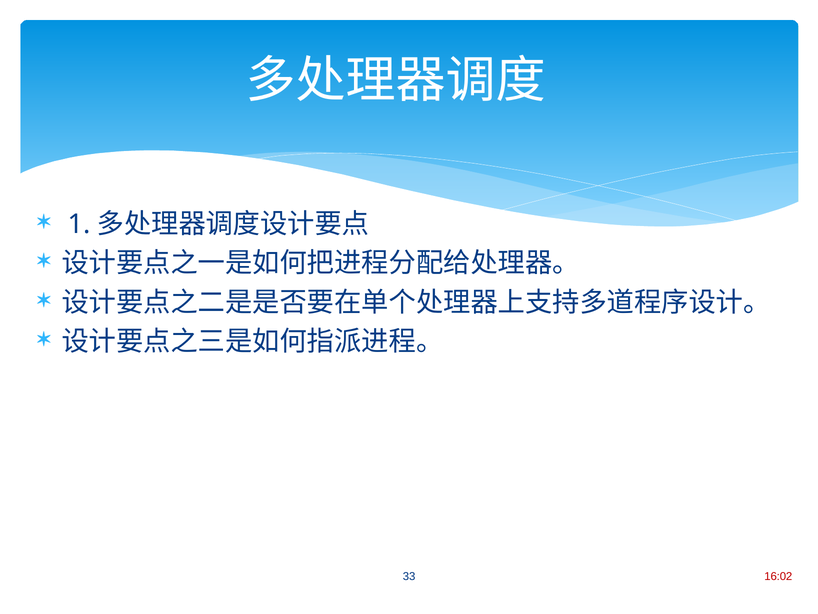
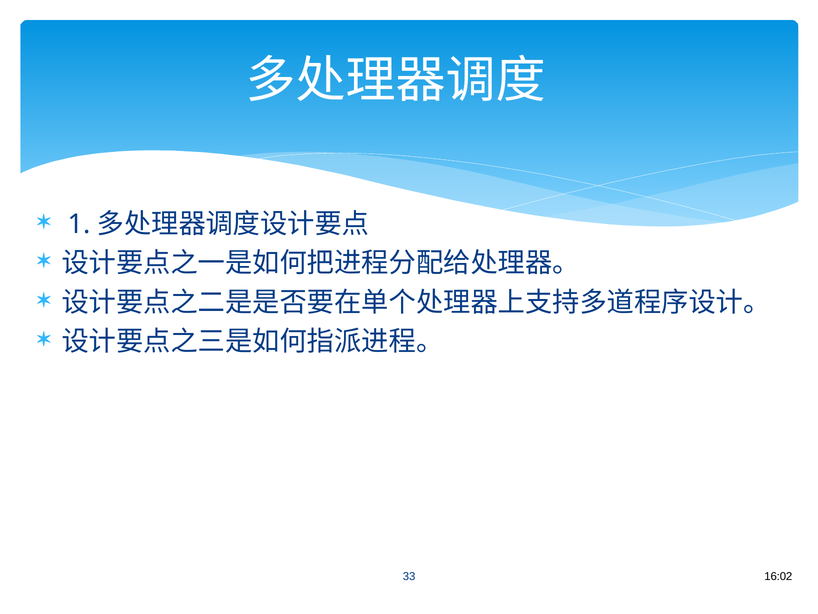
16:02 colour: red -> black (778, 576)
